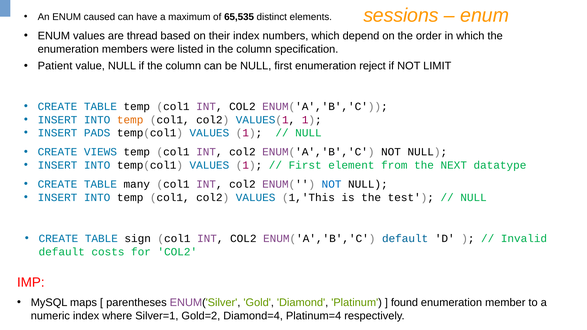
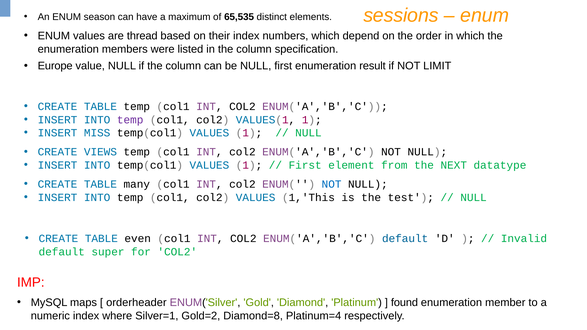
caused: caused -> season (99, 17)
Patient: Patient -> Europe (55, 66)
reject: reject -> result (373, 66)
temp colour: orange -> purple (130, 120)
PADS: PADS -> MISS (97, 133)
sign: sign -> even (138, 239)
costs: costs -> super (108, 252)
parentheses: parentheses -> orderheader (136, 303)
Diamond=4: Diamond=4 -> Diamond=8 (253, 316)
